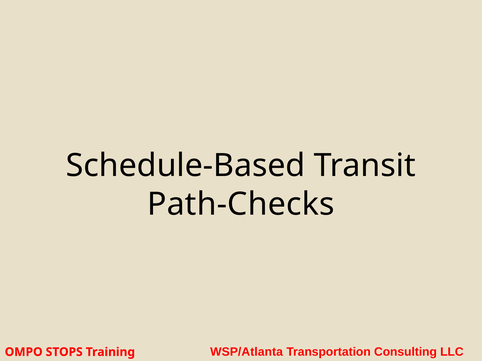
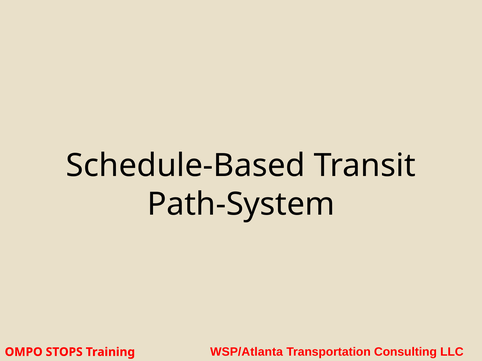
Path-Checks: Path-Checks -> Path-System (241, 204)
